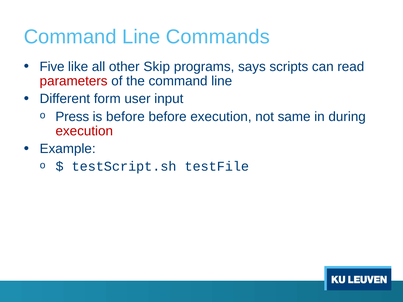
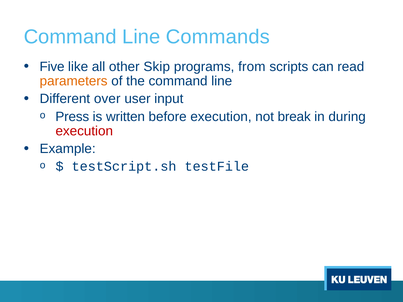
says: says -> from (252, 67)
parameters colour: red -> orange (74, 81)
form: form -> over (107, 99)
is before: before -> written (125, 117)
same: same -> break (294, 117)
